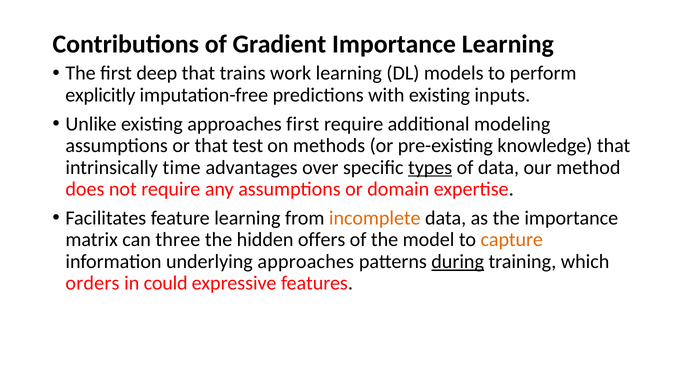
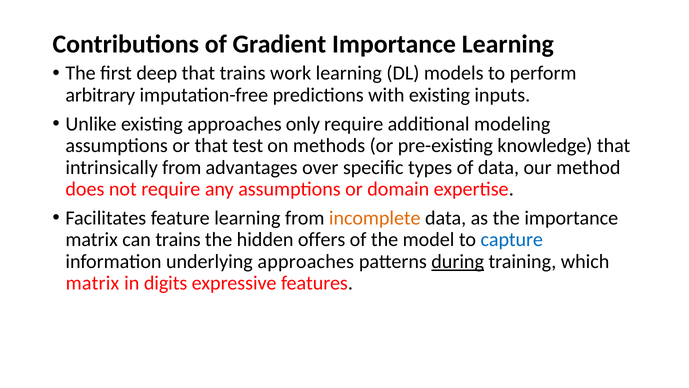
explicitly: explicitly -> arbitrary (100, 95)
approaches first: first -> only (303, 124)
intrinsically time: time -> from (182, 167)
types underline: present -> none (430, 167)
can three: three -> trains (178, 240)
capture colour: orange -> blue (512, 240)
orders: orders -> matrix (92, 283)
could: could -> digits (166, 283)
